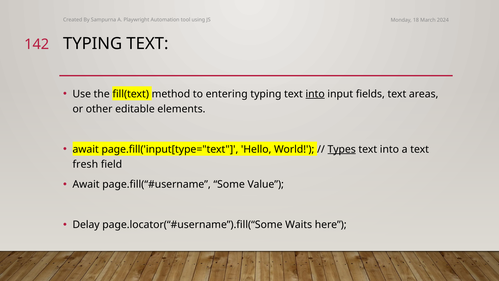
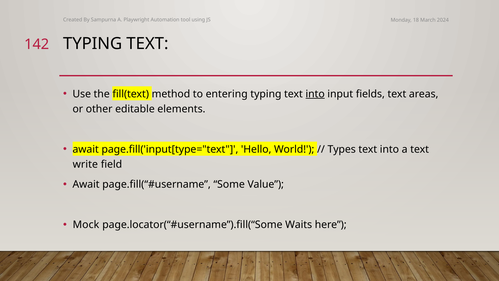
Types underline: present -> none (342, 149)
fresh: fresh -> write (85, 164)
Delay: Delay -> Mock (86, 225)
